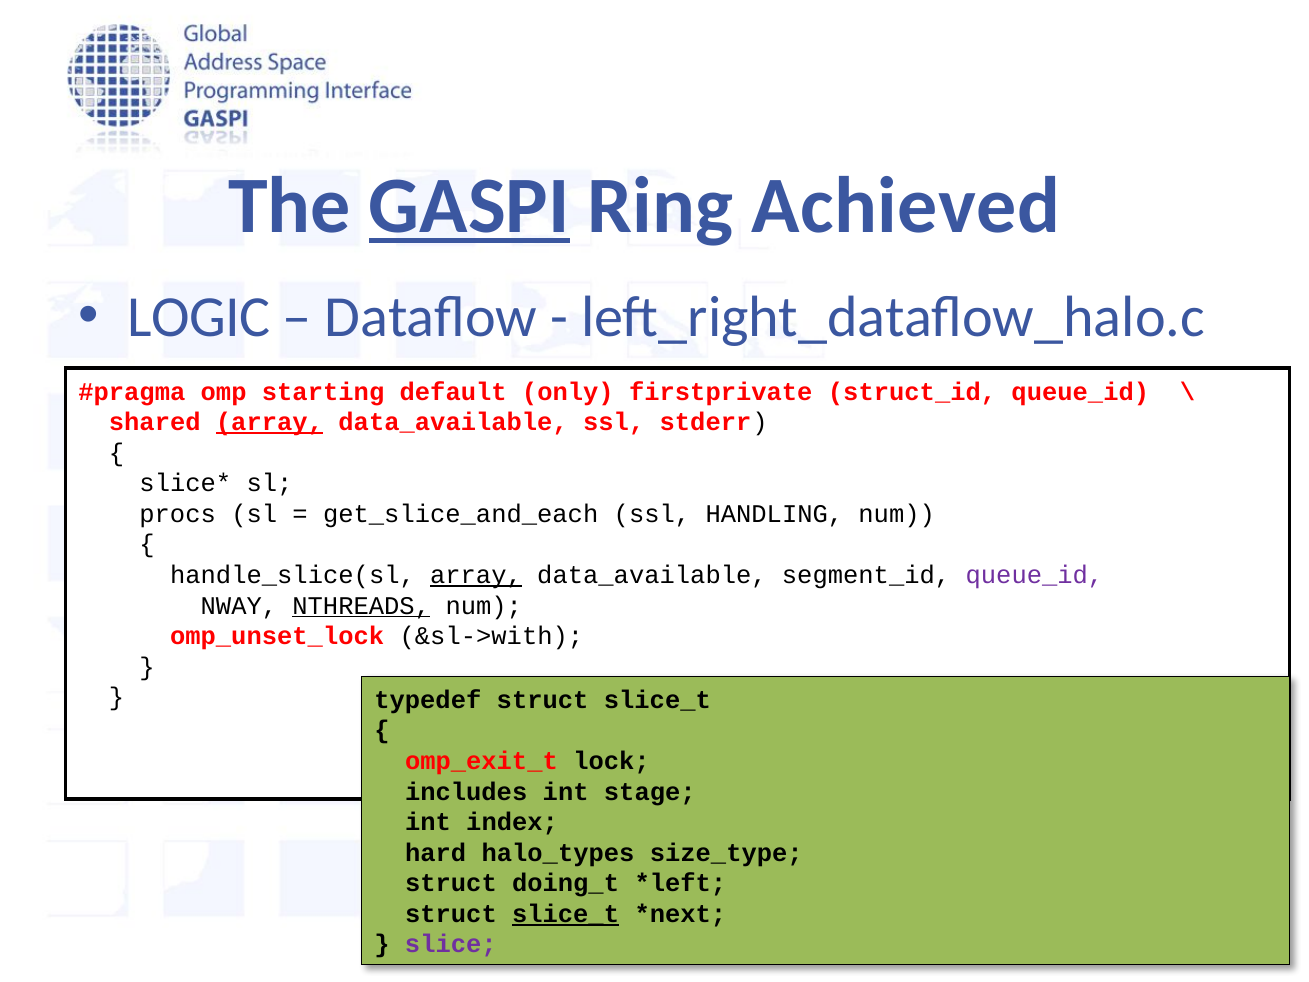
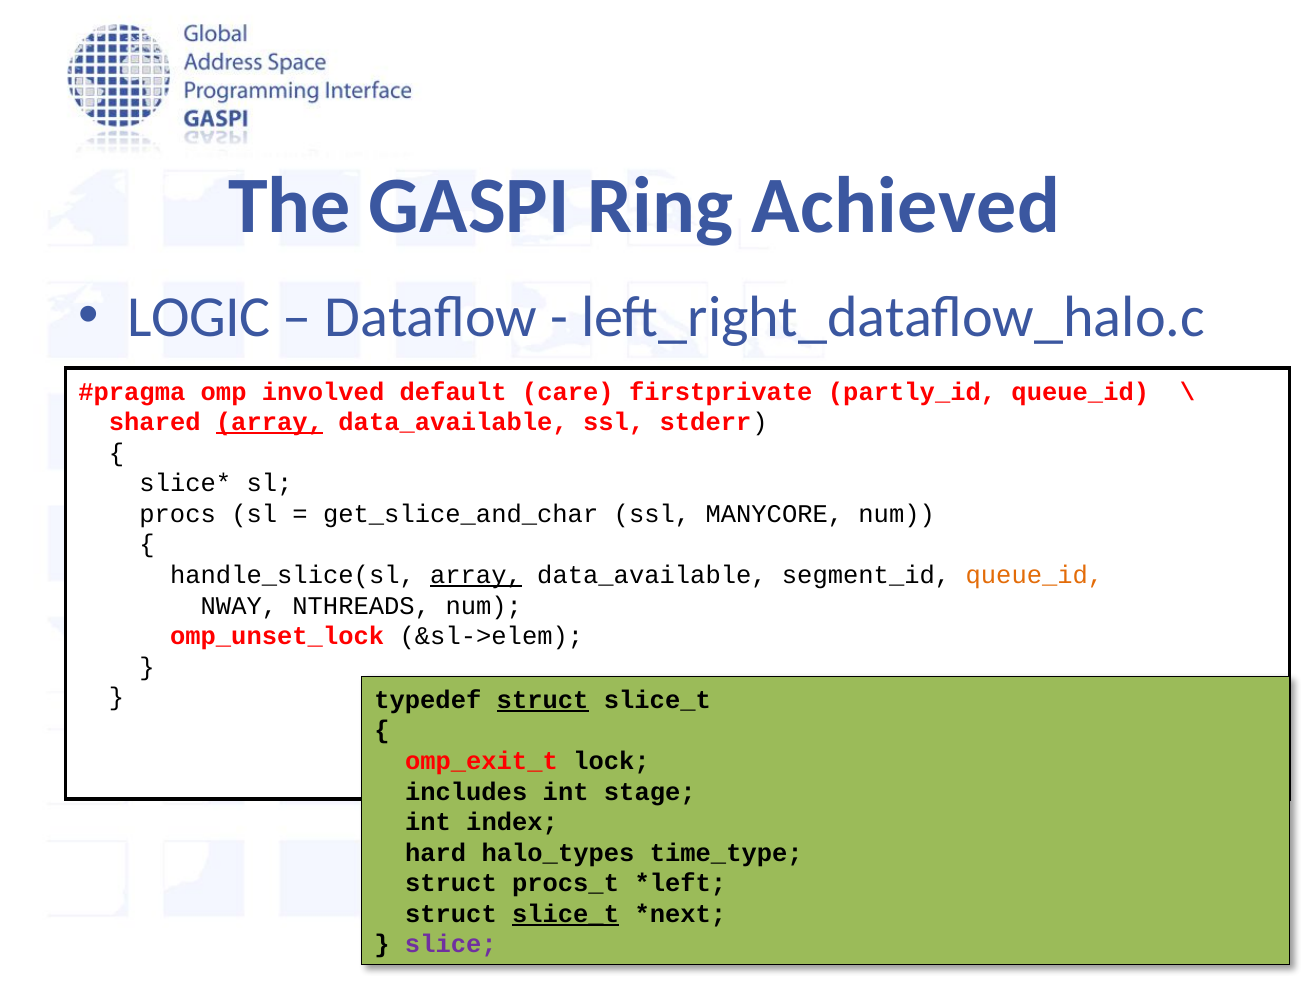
GASPI underline: present -> none (469, 206)
starting: starting -> involved (323, 392)
only: only -> care (568, 392)
struct_id: struct_id -> partly_id (912, 392)
get_slice_and_each: get_slice_and_each -> get_slice_and_char (461, 514)
HANDLING: HANDLING -> MANYCORE (774, 514)
queue_id colour: purple -> orange (1034, 575)
NTHREADS underline: present -> none (361, 606)
&sl->with: &sl->with -> &sl->elem (491, 636)
struct underline: none -> present (543, 700)
size_type: size_type -> time_type (726, 853)
doing_t: doing_t -> procs_t (566, 883)
